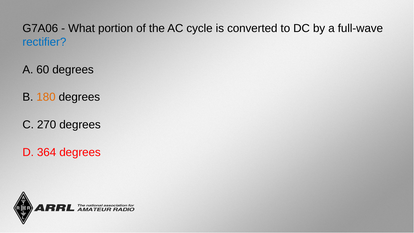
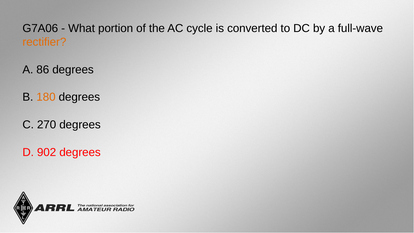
rectifier colour: blue -> orange (44, 42)
60: 60 -> 86 (43, 70)
364: 364 -> 902 (47, 152)
